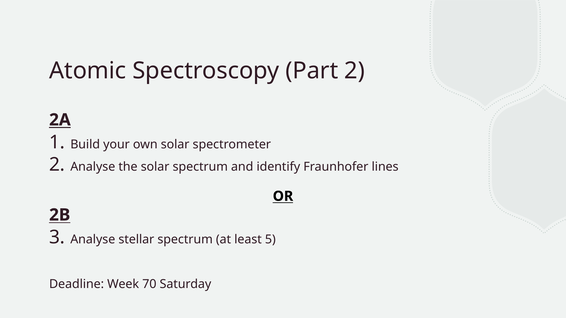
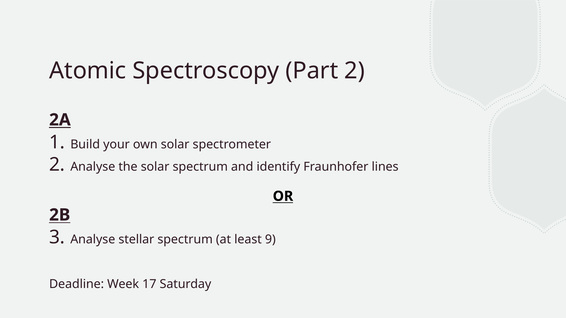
5: 5 -> 9 (270, 240)
70: 70 -> 17 (149, 284)
